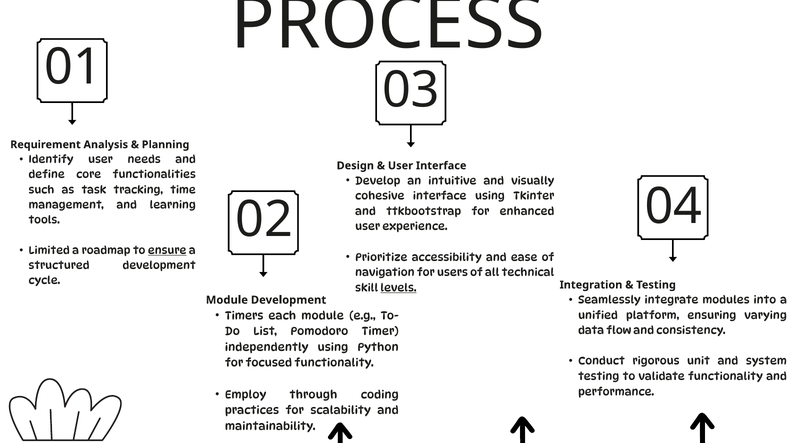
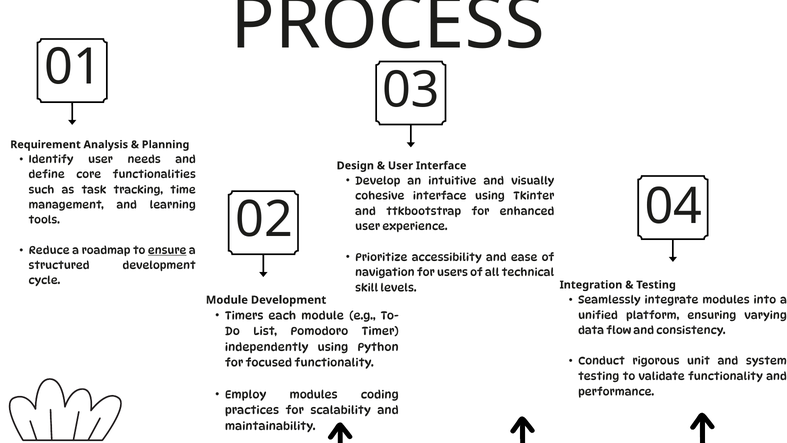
Limited: Limited -> Reduce (49, 250)
levels underline: present -> none (398, 288)
Employ through: through -> modules (314, 395)
